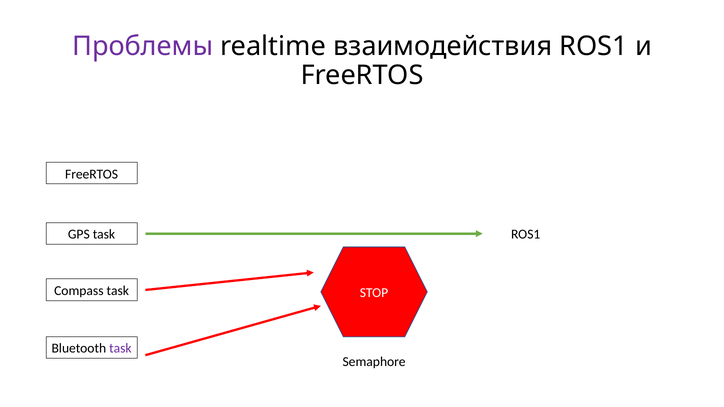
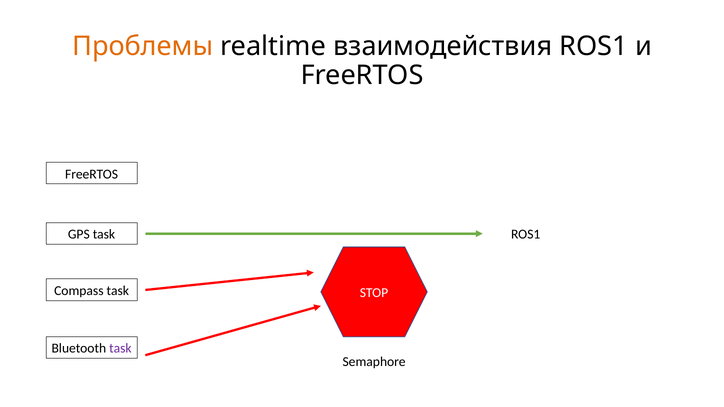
Проблемы colour: purple -> orange (143, 46)
